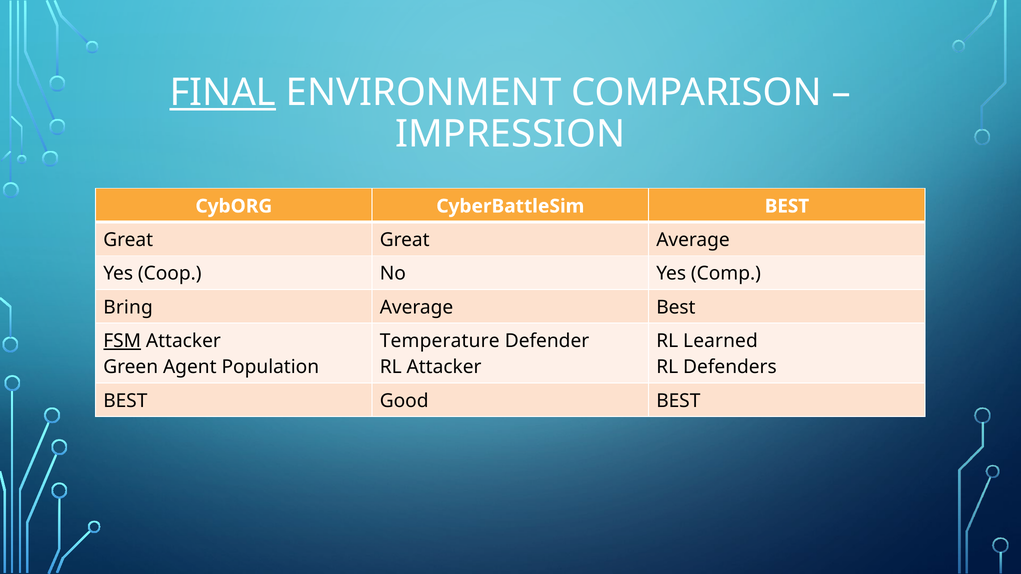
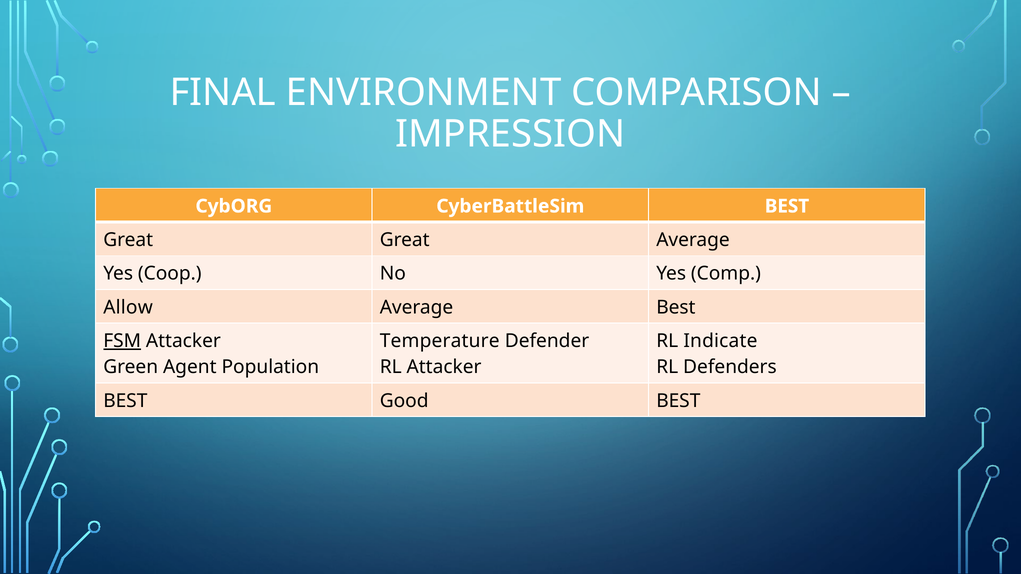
FINAL underline: present -> none (223, 93)
Bring: Bring -> Allow (128, 308)
Learned: Learned -> Indicate (720, 341)
